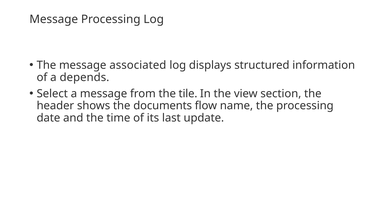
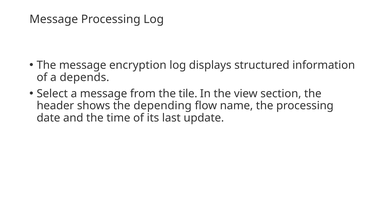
associated: associated -> encryption (138, 65)
documents: documents -> depending (163, 106)
